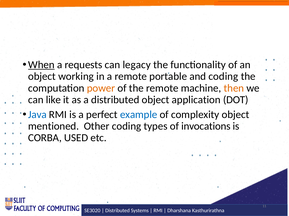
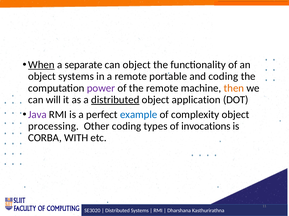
requests: requests -> separate (84, 65)
can legacy: legacy -> object (137, 65)
object working: working -> systems (76, 77)
power colour: orange -> purple (101, 88)
like: like -> will (53, 100)
distributed underline: none -> present (115, 100)
Java colour: blue -> purple (37, 115)
mentioned: mentioned -> processing (54, 127)
USED: USED -> WITH (76, 138)
